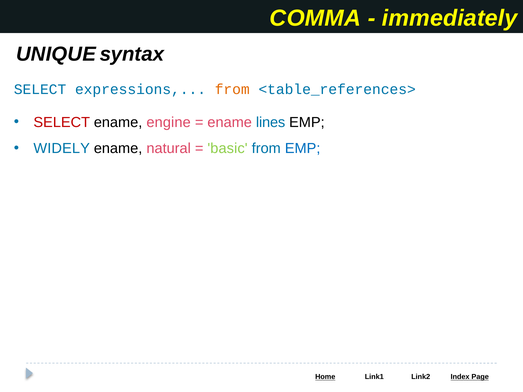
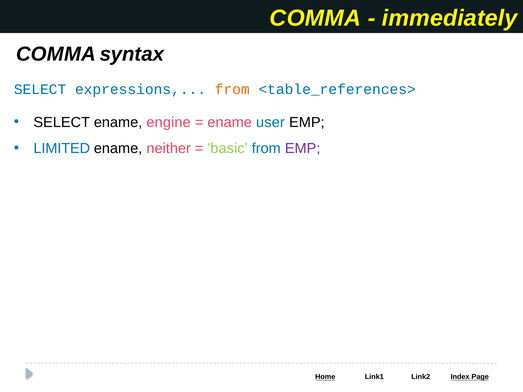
UNIQUE: UNIQUE -> COMMA (56, 54)
SELECT colour: red -> black (62, 122)
lines: lines -> user (270, 122)
WIDELY: WIDELY -> LIMITED (62, 148)
natural: natural -> neither (169, 148)
EMP colour: blue -> purple (303, 148)
